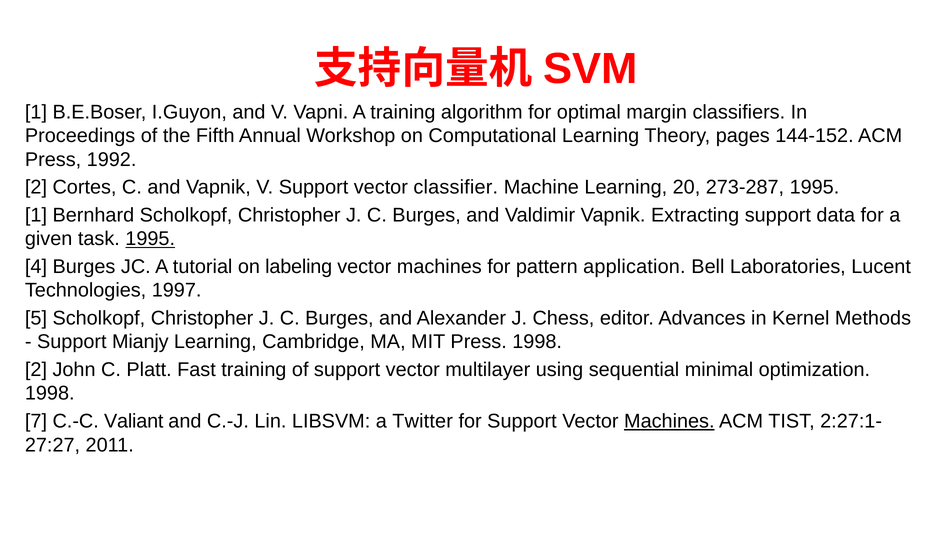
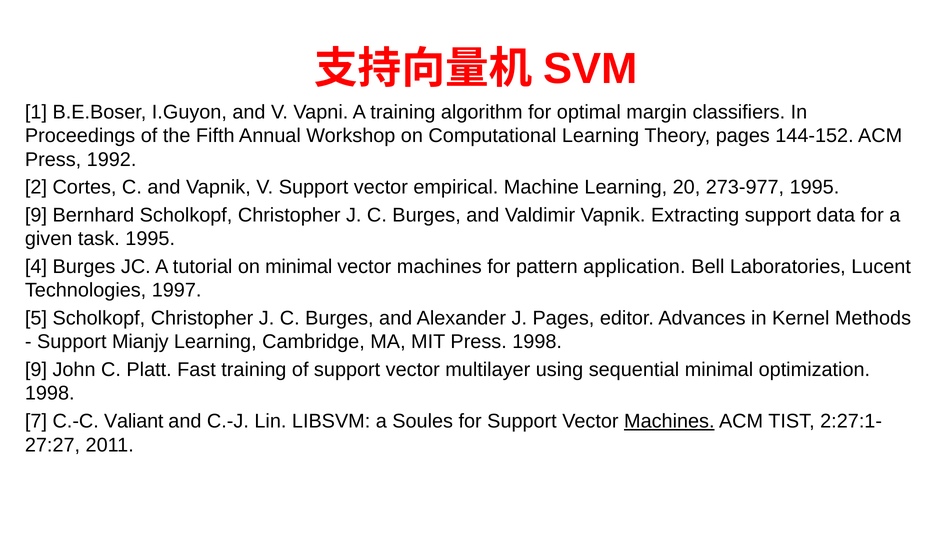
classifier: classifier -> empirical (456, 187)
273-287: 273-287 -> 273-977 (745, 187)
1: 1 -> 9 (36, 215)
1995 underline: present -> none (150, 239)
on labeling: labeling -> minimal (299, 267)
J Chess: Chess -> Pages (563, 318)
2: 2 -> 9 (36, 370)
Twitter: Twitter -> Soules (423, 422)
